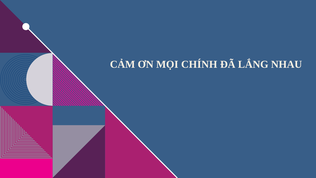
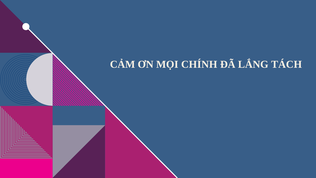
NHAU: NHAU -> TÁCH (287, 64)
